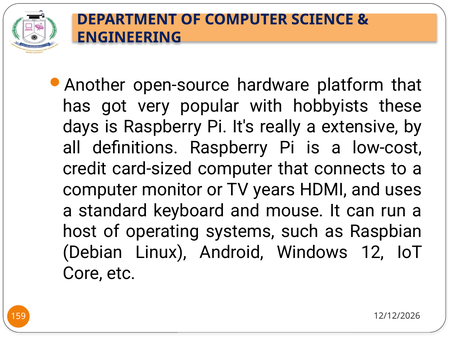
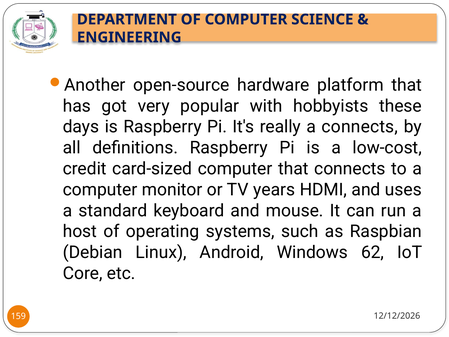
a extensive: extensive -> connects (360, 127)
12: 12 -> 62 (373, 252)
